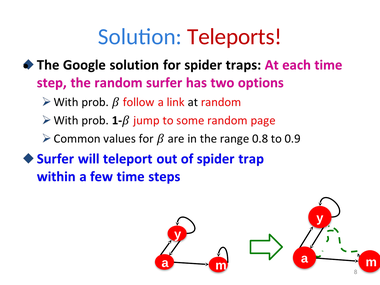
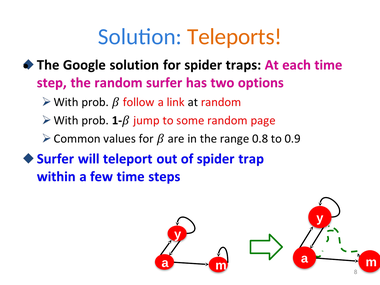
Teleports colour: red -> orange (235, 37)
